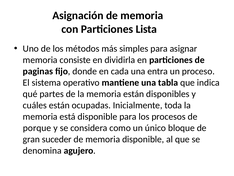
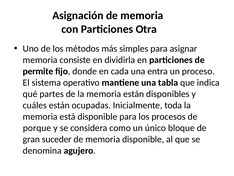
Lista: Lista -> Otra (146, 29)
paginas: paginas -> permite (38, 71)
